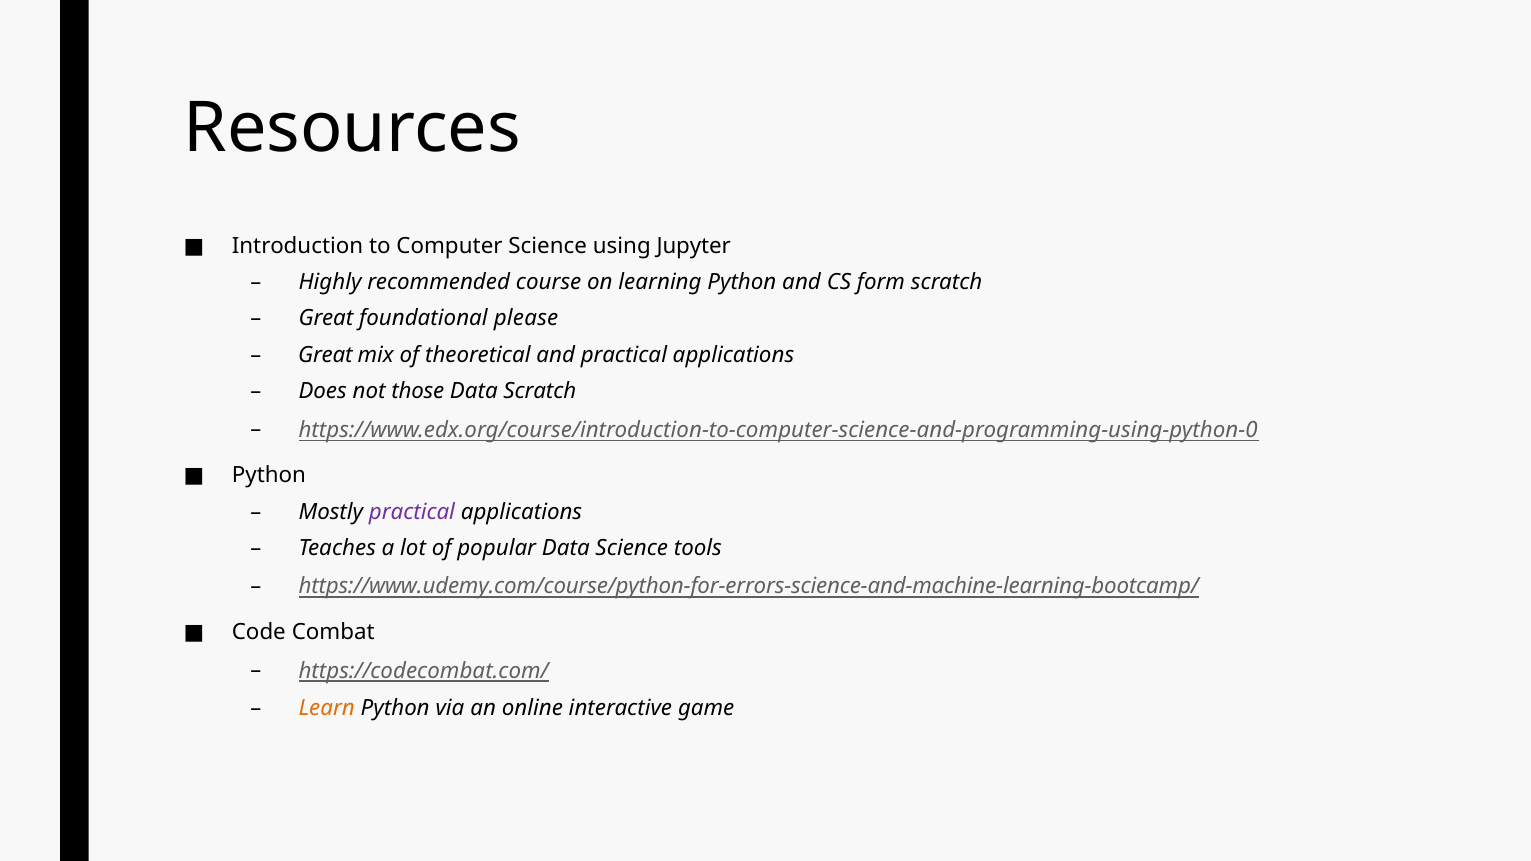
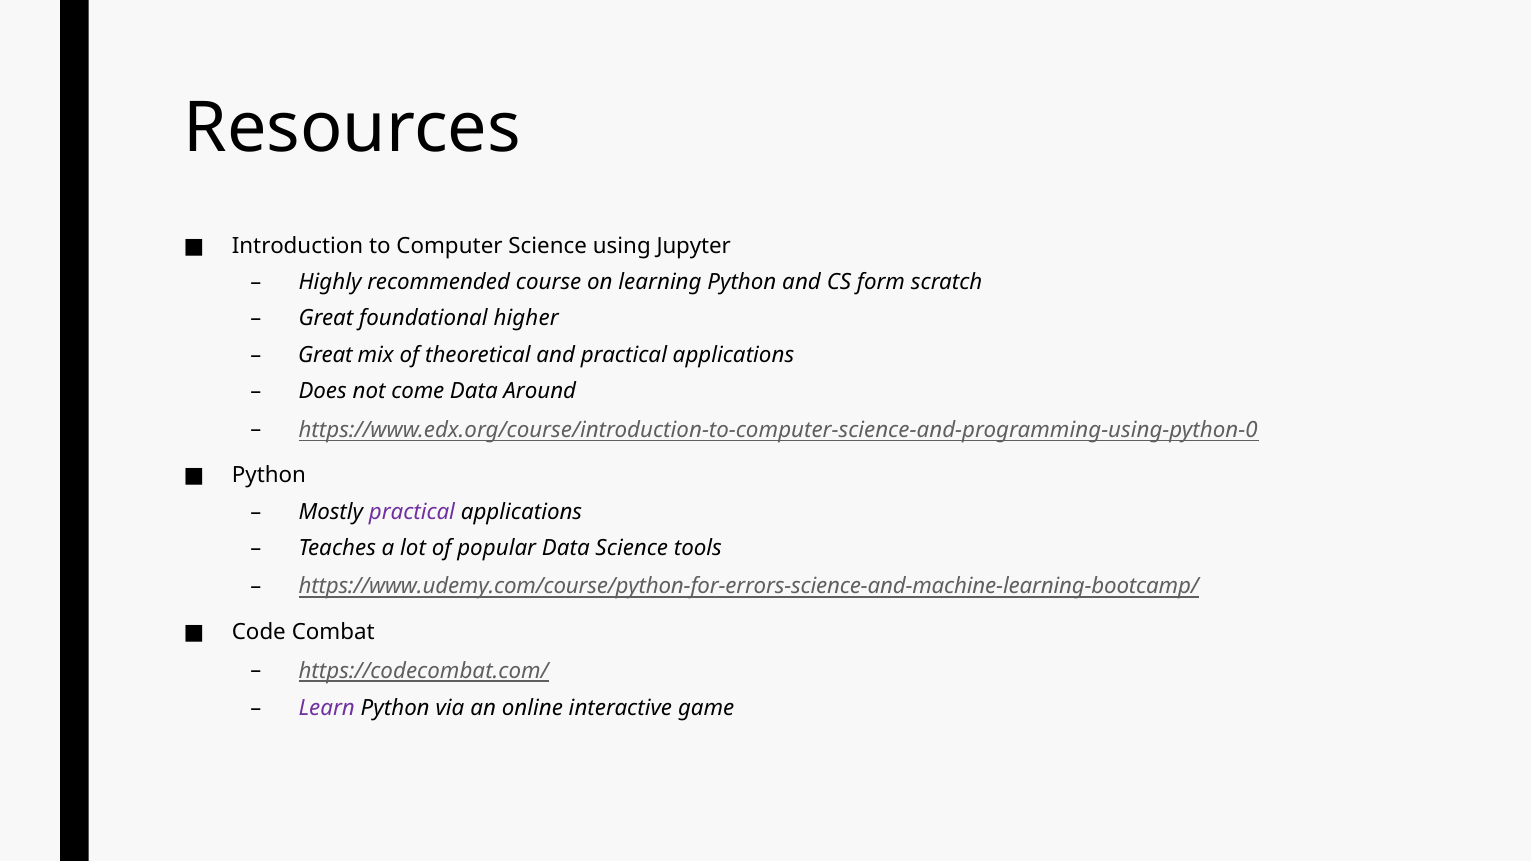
please: please -> higher (526, 319)
those: those -> come (418, 391)
Data Scratch: Scratch -> Around (540, 391)
Learn colour: orange -> purple (327, 708)
